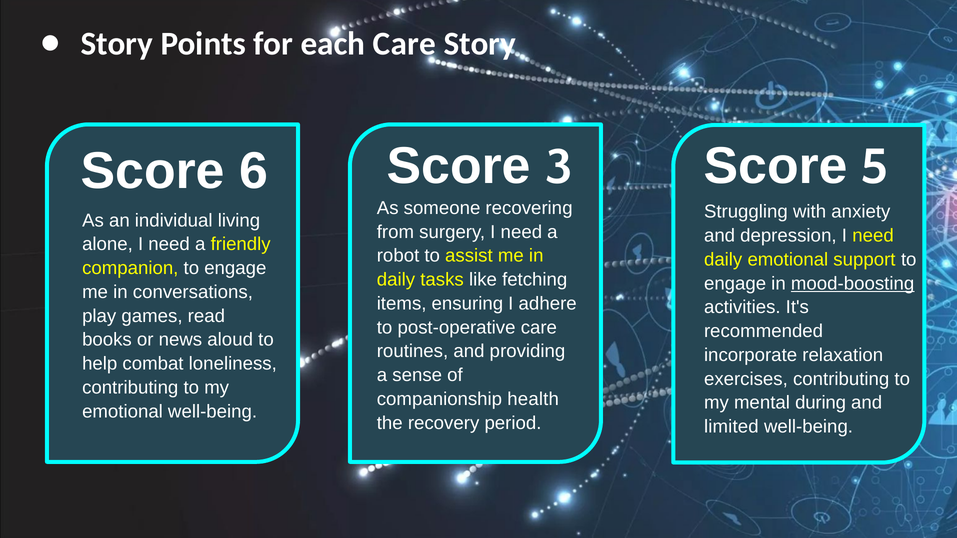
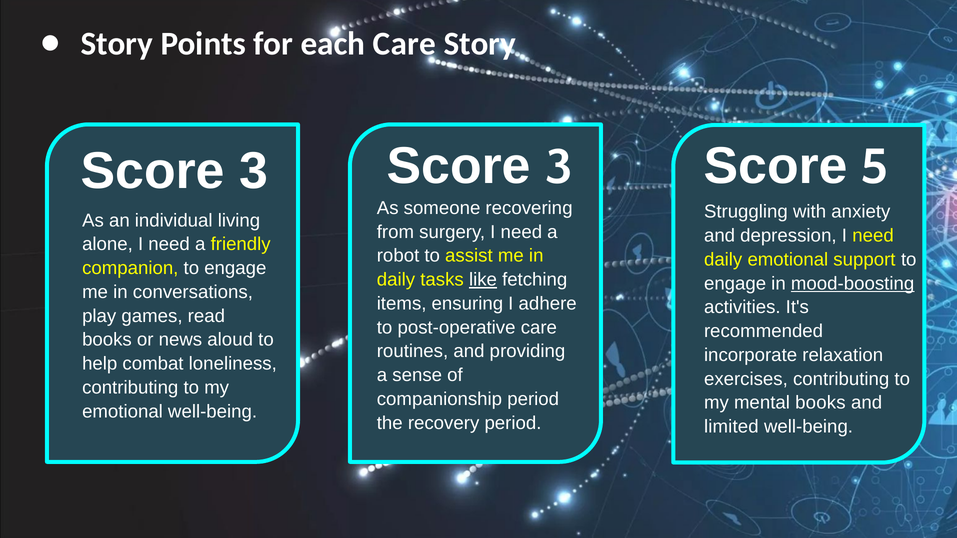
6: 6 -> 3 (254, 171)
like underline: none -> present (483, 280)
companionship health: health -> period (533, 399)
mental during: during -> books (820, 403)
